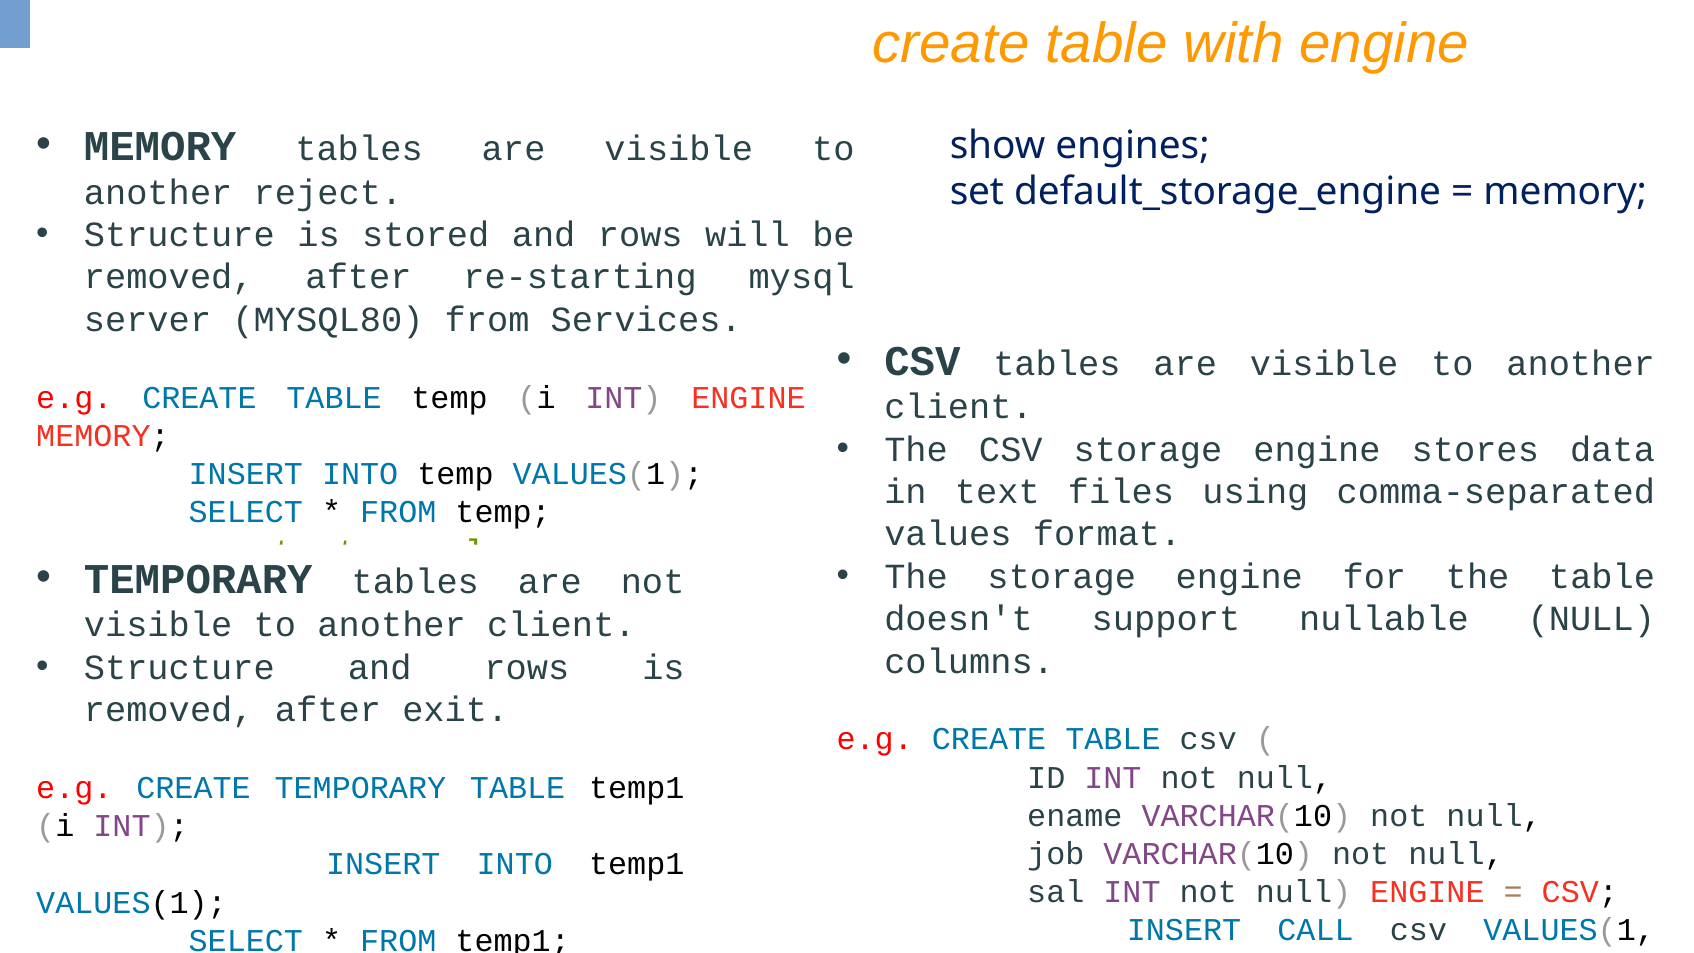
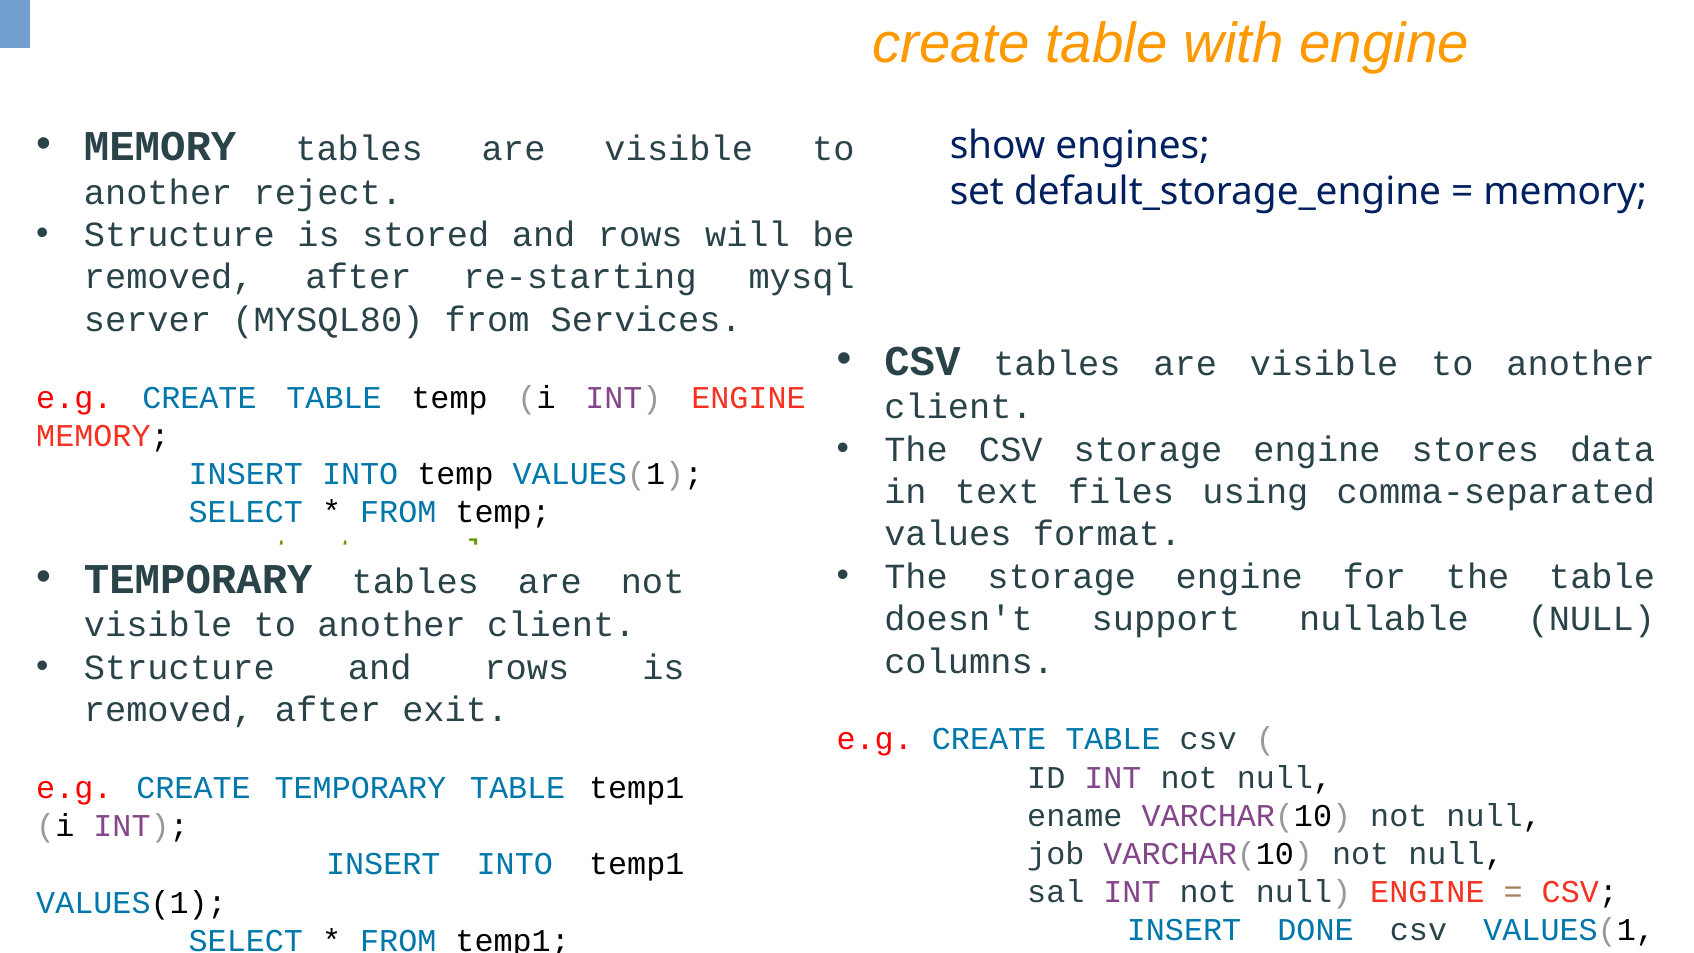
CALL: CALL -> DONE (1316, 930)
